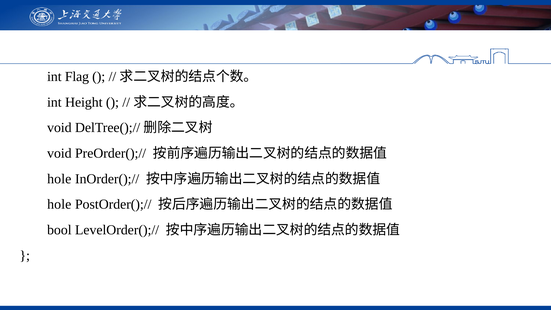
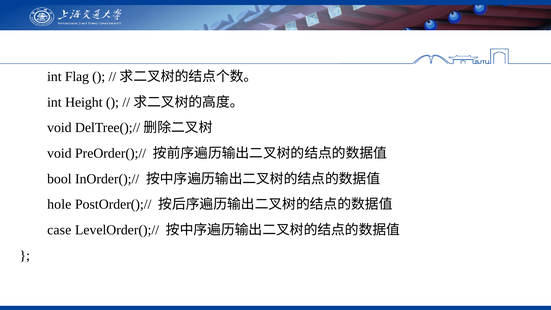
hole: hole -> bool (59, 179)
bool: bool -> case (59, 230)
